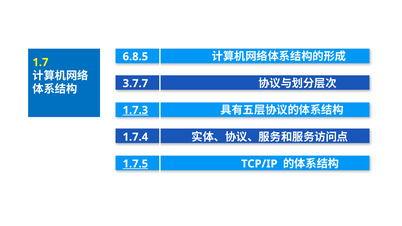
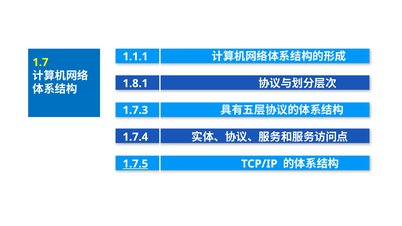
6.8.5: 6.8.5 -> 1.1.1 (135, 57)
3.7.7: 3.7.7 -> 1.8.1 (135, 83)
1.7.3 underline: present -> none (135, 110)
